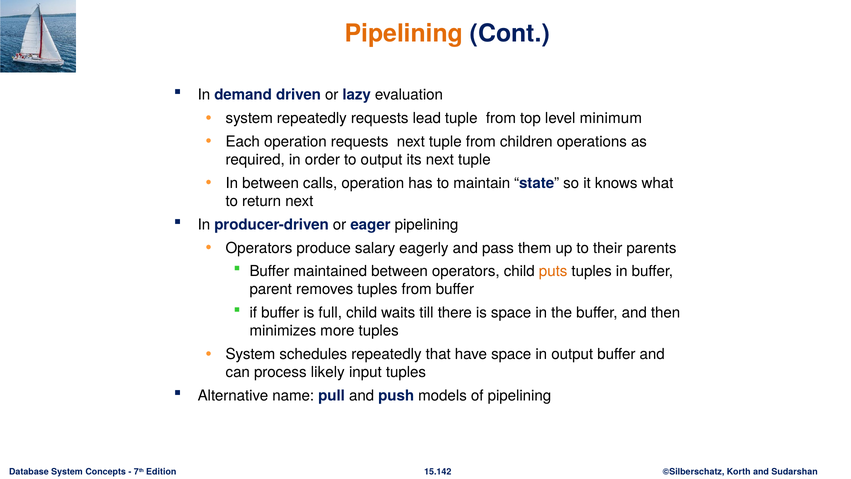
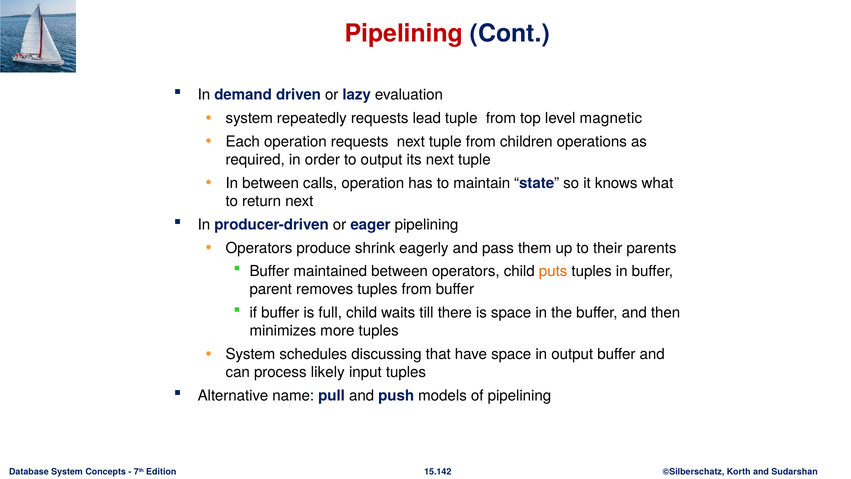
Pipelining colour: orange -> red (404, 33)
minimum: minimum -> magnetic (611, 118)
salary: salary -> shrink (375, 248)
schedules repeatedly: repeatedly -> discussing (386, 354)
